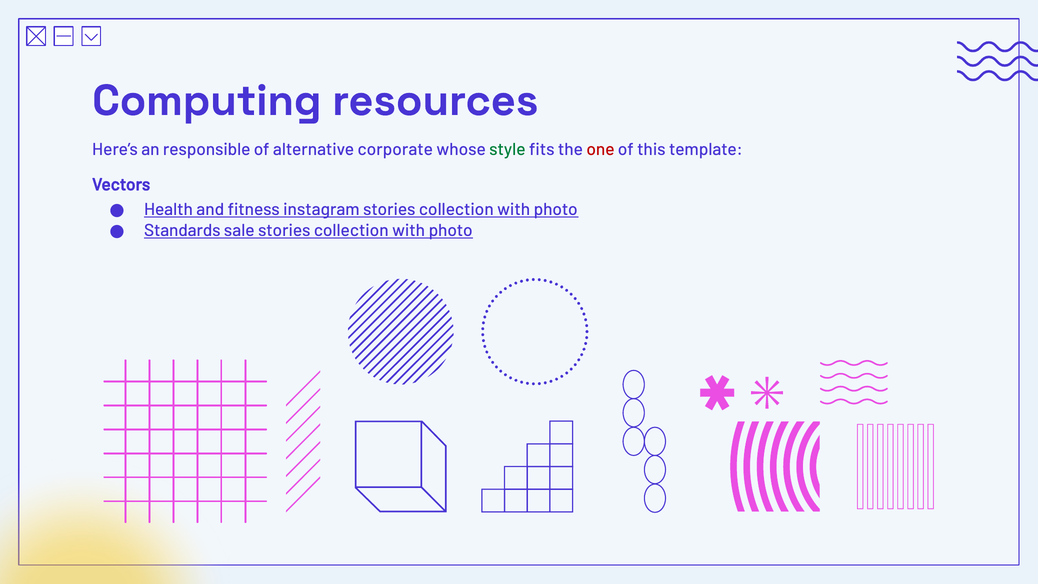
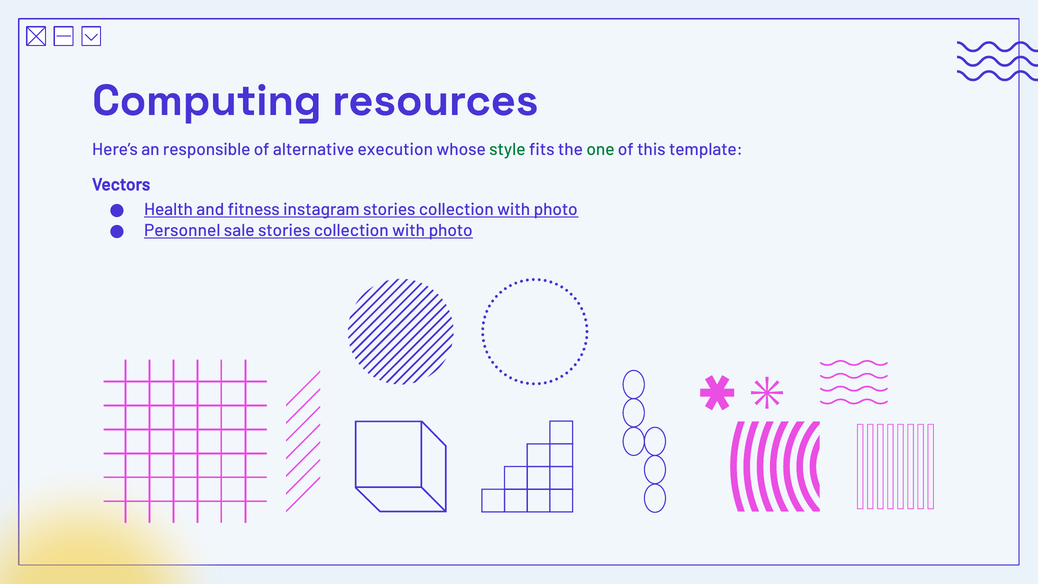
corporate: corporate -> execution (395, 149)
one colour: red -> green (600, 149)
Standards: Standards -> Personnel (182, 230)
